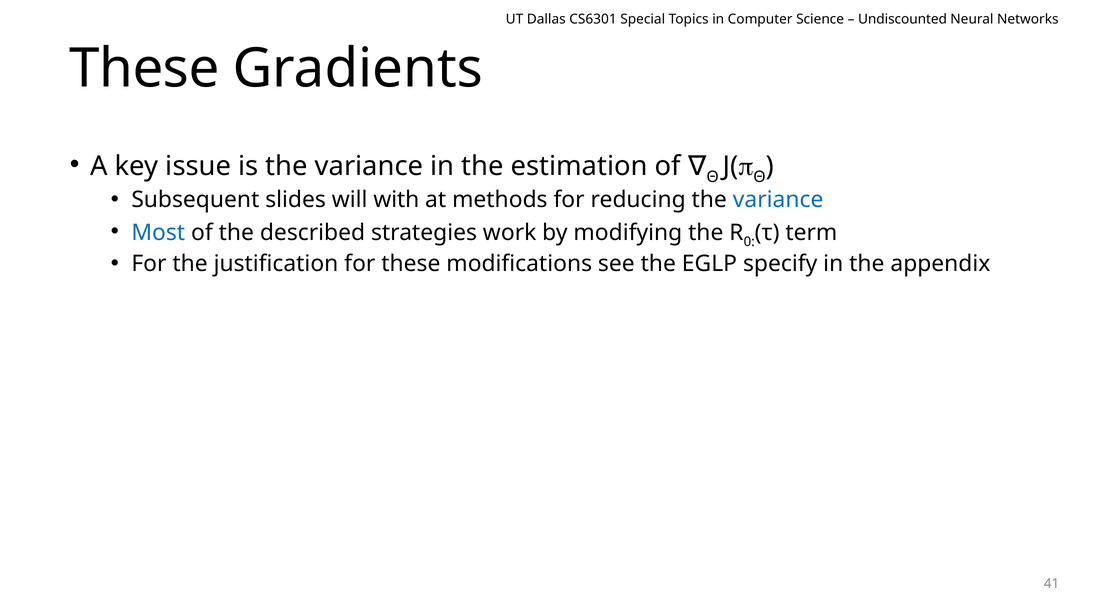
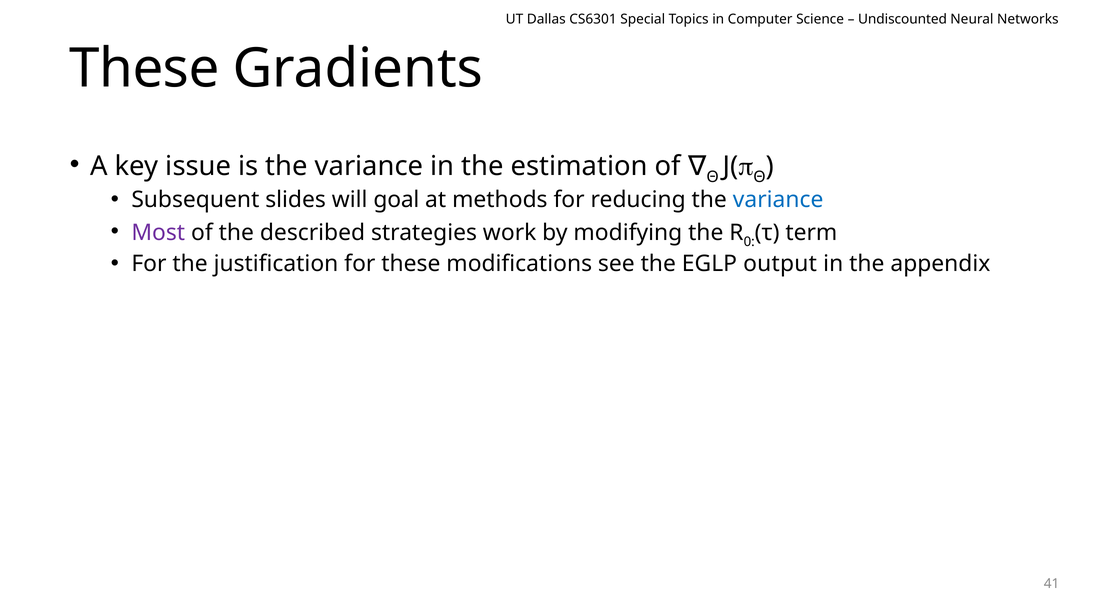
with: with -> goal (396, 200)
Most colour: blue -> purple (158, 233)
specify: specify -> output (780, 264)
